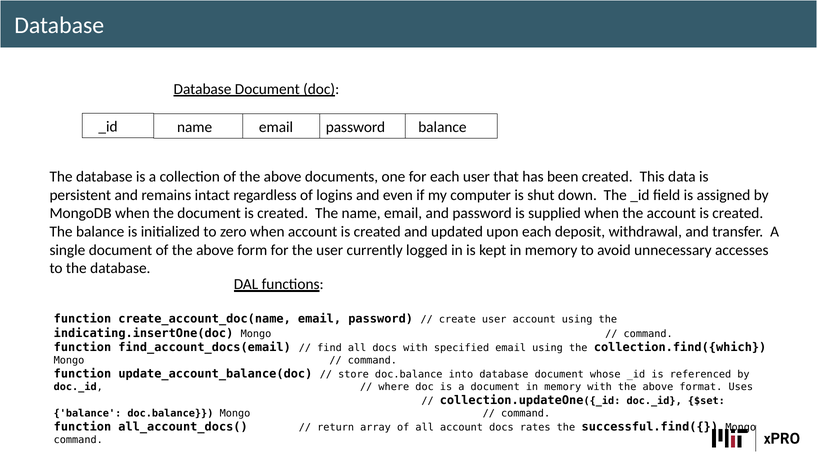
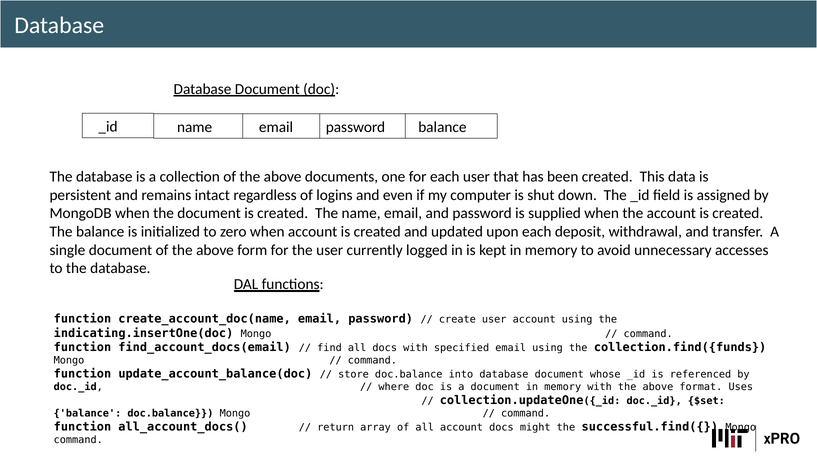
collection.find({which: collection.find({which -> collection.find({funds (680, 348)
rates: rates -> might (535, 428)
